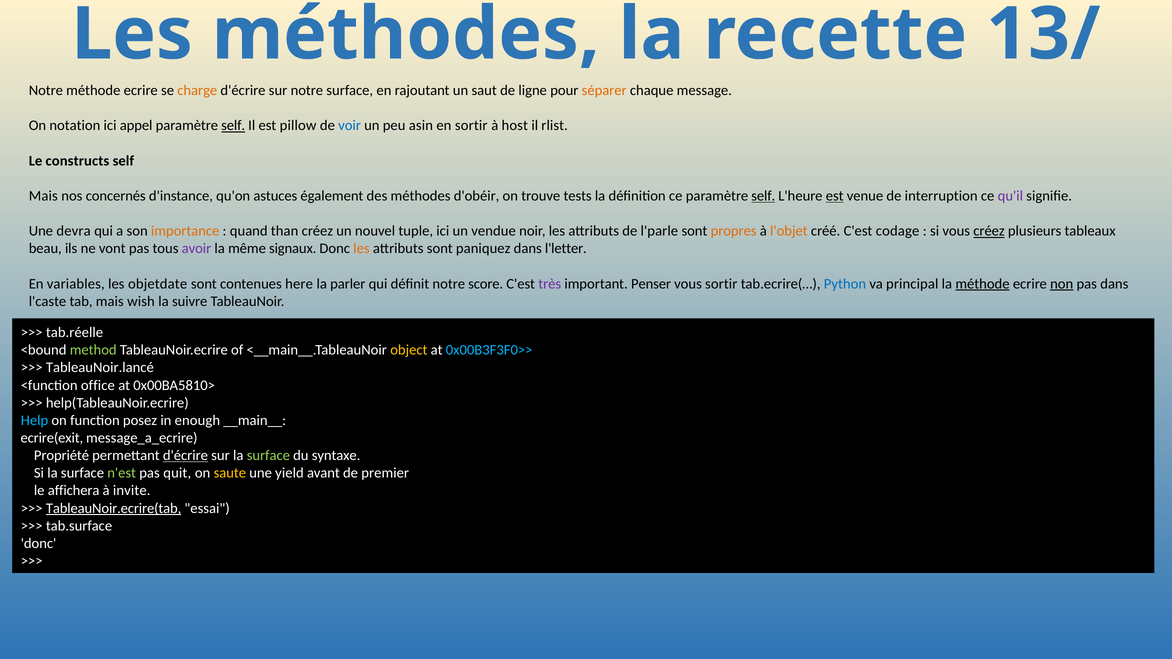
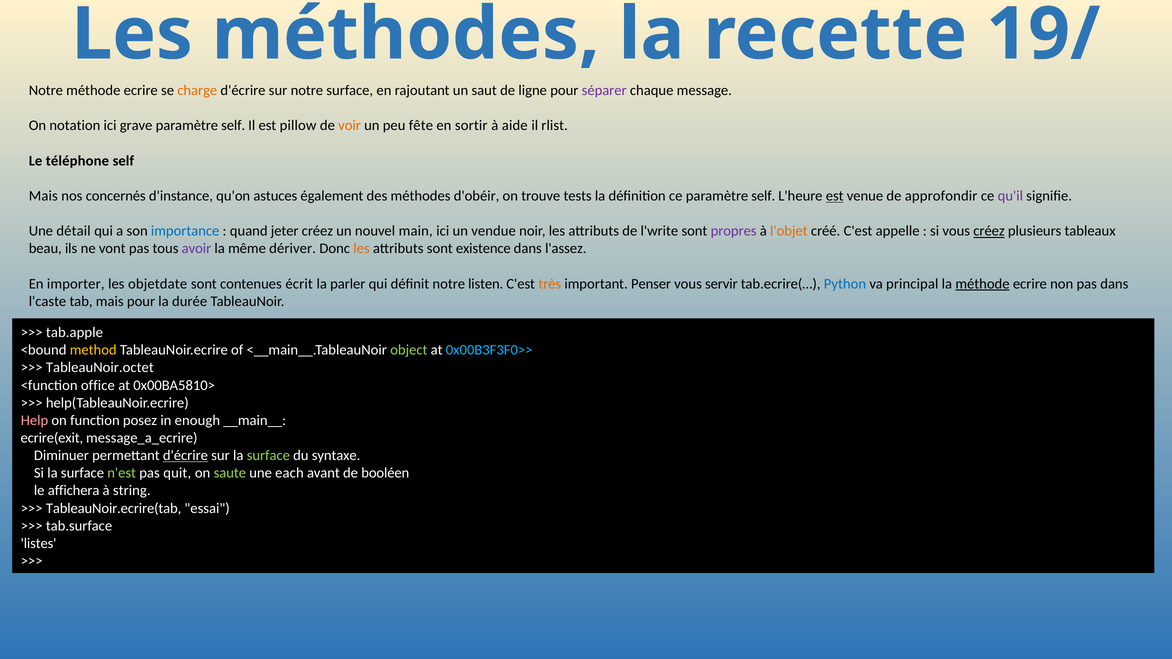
13/: 13/ -> 19/ (1043, 34)
séparer colour: orange -> purple (604, 91)
appel: appel -> grave (136, 126)
self underline: present -> none (233, 126)
voir colour: blue -> orange (350, 126)
asin: asin -> fête (421, 126)
host: host -> aide (515, 126)
constructs: constructs -> téléphone (77, 161)
self underline: present -> none (763, 196)
interruption: interruption -> approfondir (941, 196)
devra: devra -> détail (74, 231)
importance colour: orange -> blue (185, 231)
than: than -> jeter (285, 231)
tuple: tuple -> main (416, 231)
l'parle: l'parle -> l'write (659, 231)
propres colour: orange -> purple (734, 231)
codage: codage -> appelle (898, 231)
signaux: signaux -> dériver (293, 249)
paniquez: paniquez -> existence (483, 249)
l'letter: l'letter -> l'assez (566, 249)
variables: variables -> importer (76, 284)
here: here -> écrit (299, 284)
score: score -> listen (486, 284)
très colour: purple -> orange (550, 284)
vous sortir: sortir -> servir (721, 284)
non underline: present -> none (1062, 284)
mais wish: wish -> pour (141, 301)
suivre: suivre -> durée (190, 301)
tab.réelle: tab.réelle -> tab.apple (74, 333)
method colour: light green -> yellow (93, 350)
object colour: yellow -> light green (409, 350)
TableauNoir.lancé: TableauNoir.lancé -> TableauNoir.octet (100, 368)
Help colour: light blue -> pink (35, 420)
Propriété: Propriété -> Diminuer (61, 456)
saute colour: yellow -> light green (230, 473)
yield: yield -> each (289, 473)
premier: premier -> booléen (385, 473)
invite: invite -> string (132, 491)
TableauNoir.ecrire(tab underline: present -> none (114, 508)
donc: donc -> listes (39, 544)
